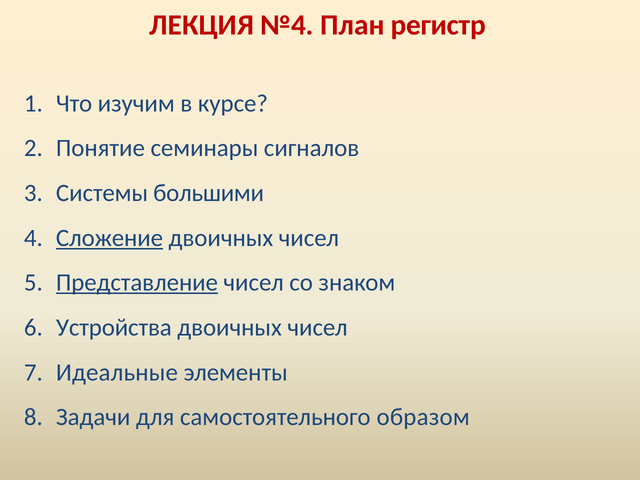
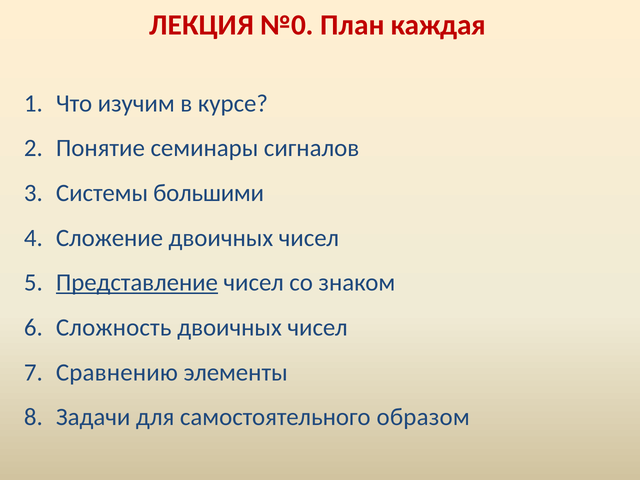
№4: №4 -> №0 (287, 25)
регистр: регистр -> каждая (438, 25)
Сложение underline: present -> none (109, 238)
Устройства: Устройства -> Сложность (114, 328)
Идеальные: Идеальные -> Сравнению (117, 372)
